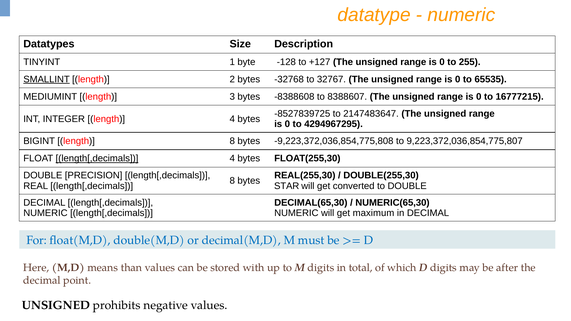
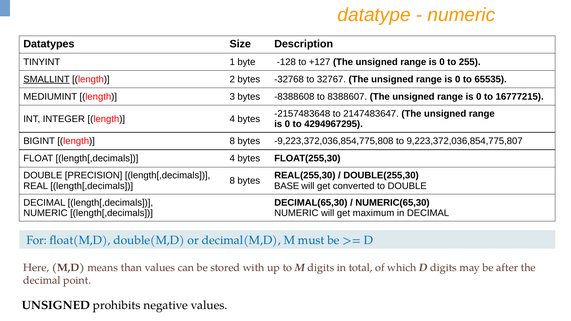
-8527839725: -8527839725 -> -2157483648 (302, 114)
length[,decimals underline: present -> none (97, 159)
STAR: STAR -> BASE (287, 186)
